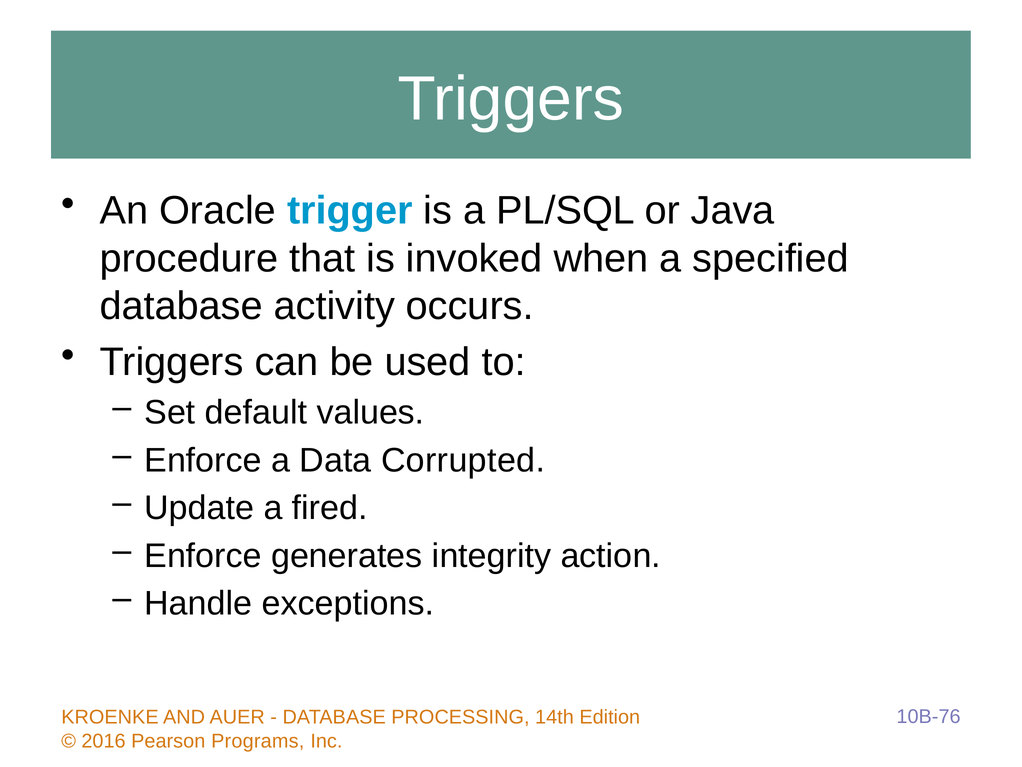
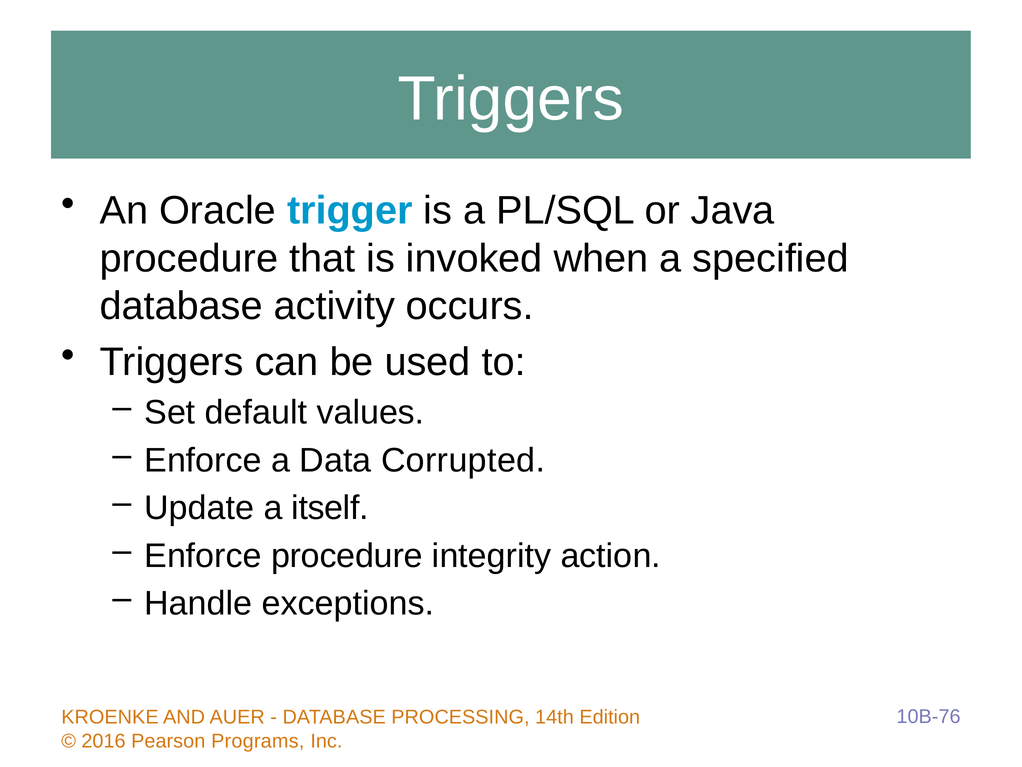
fired: fired -> itself (330, 508)
Enforce generates: generates -> procedure (347, 555)
